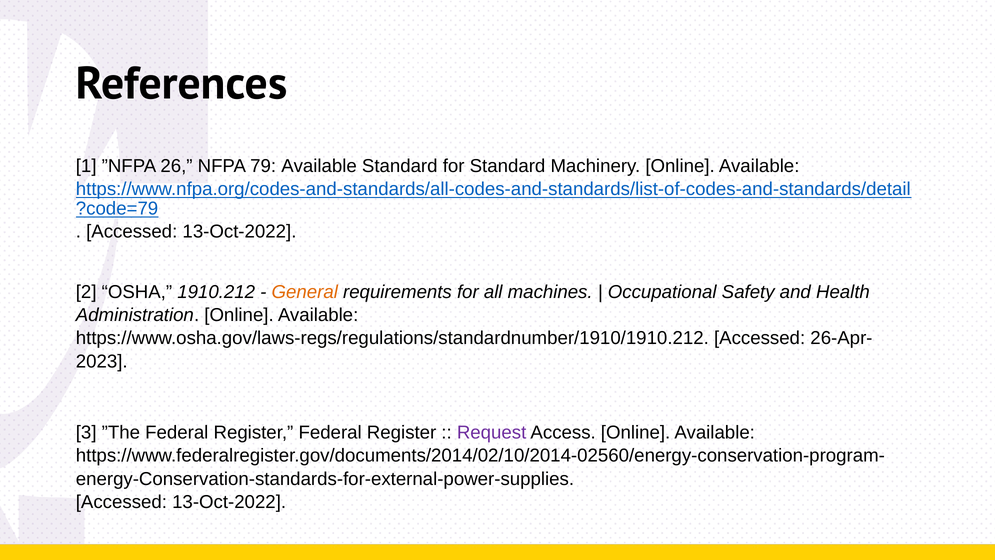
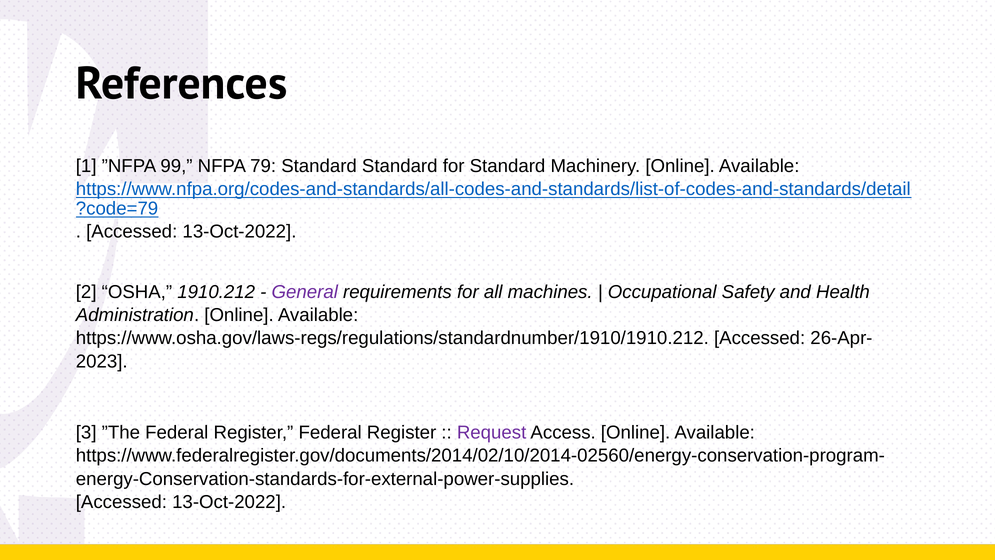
26: 26 -> 99 (176, 166)
79 Available: Available -> Standard (319, 166)
General colour: orange -> purple (305, 292)
